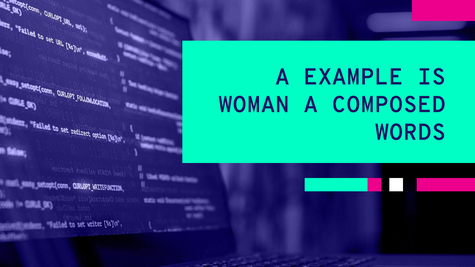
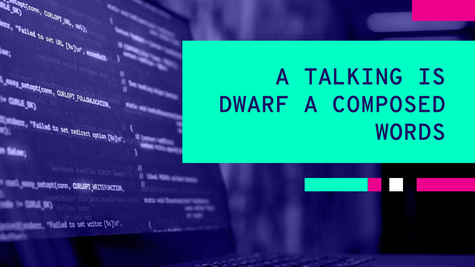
EXAMPLE: EXAMPLE -> TALKING (353, 77)
WOMAN: WOMAN -> DWARF (254, 105)
